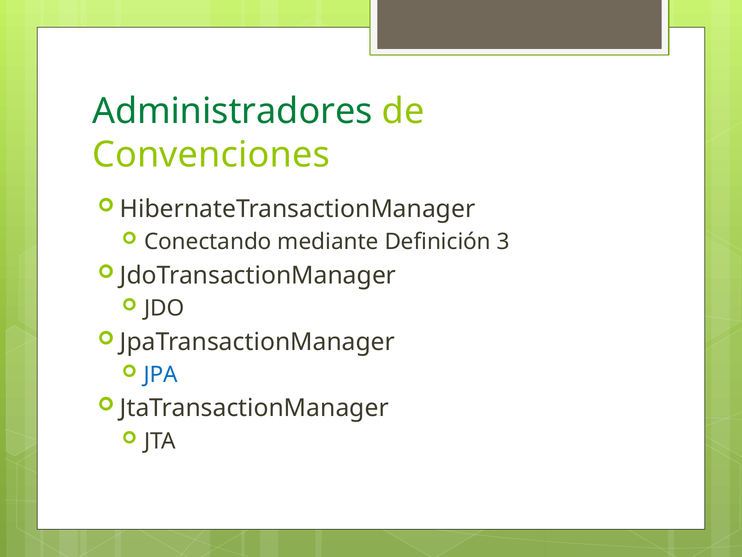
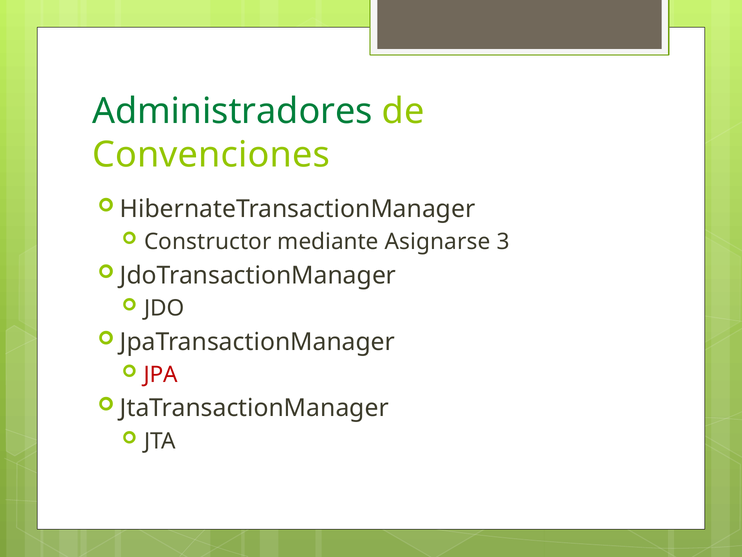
Conectando: Conectando -> Constructor (208, 242)
Definición: Definición -> Asignarse (438, 242)
JPA colour: blue -> red (161, 374)
